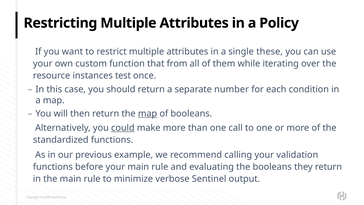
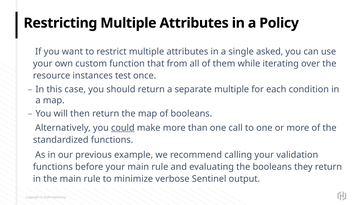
these: these -> asked (270, 52)
separate number: number -> multiple (232, 89)
map underline: present -> none (148, 113)
